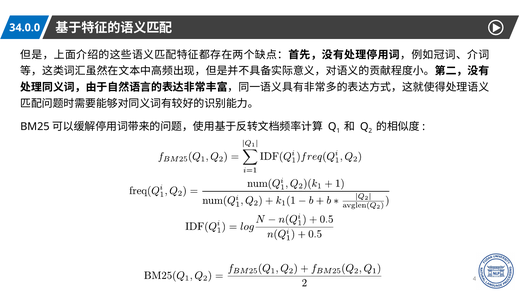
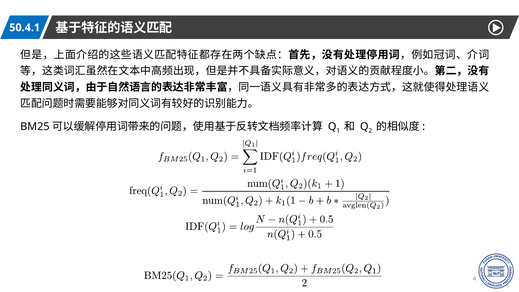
34.0.0: 34.0.0 -> 50.4.1 (25, 28)
